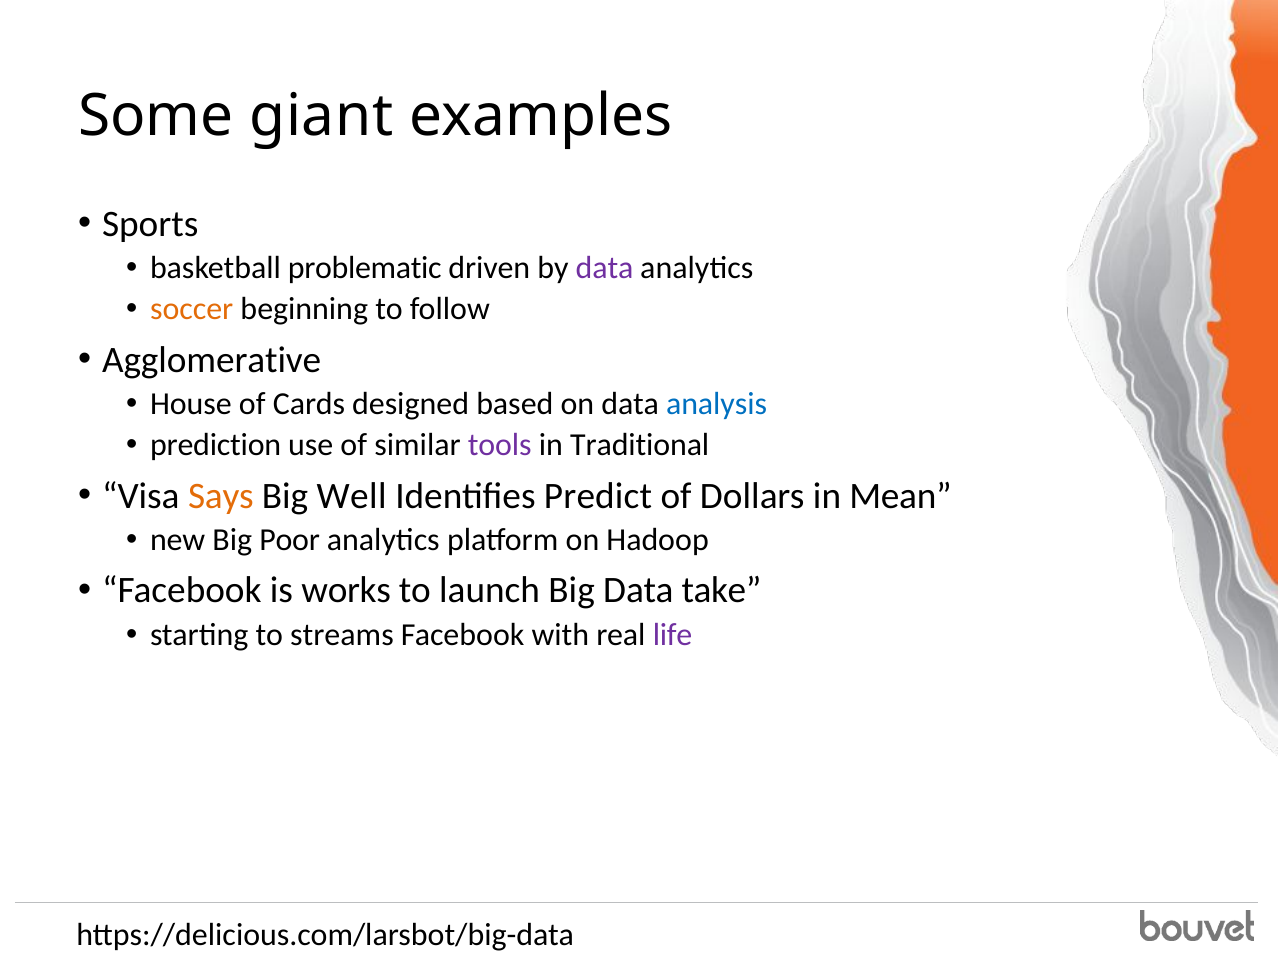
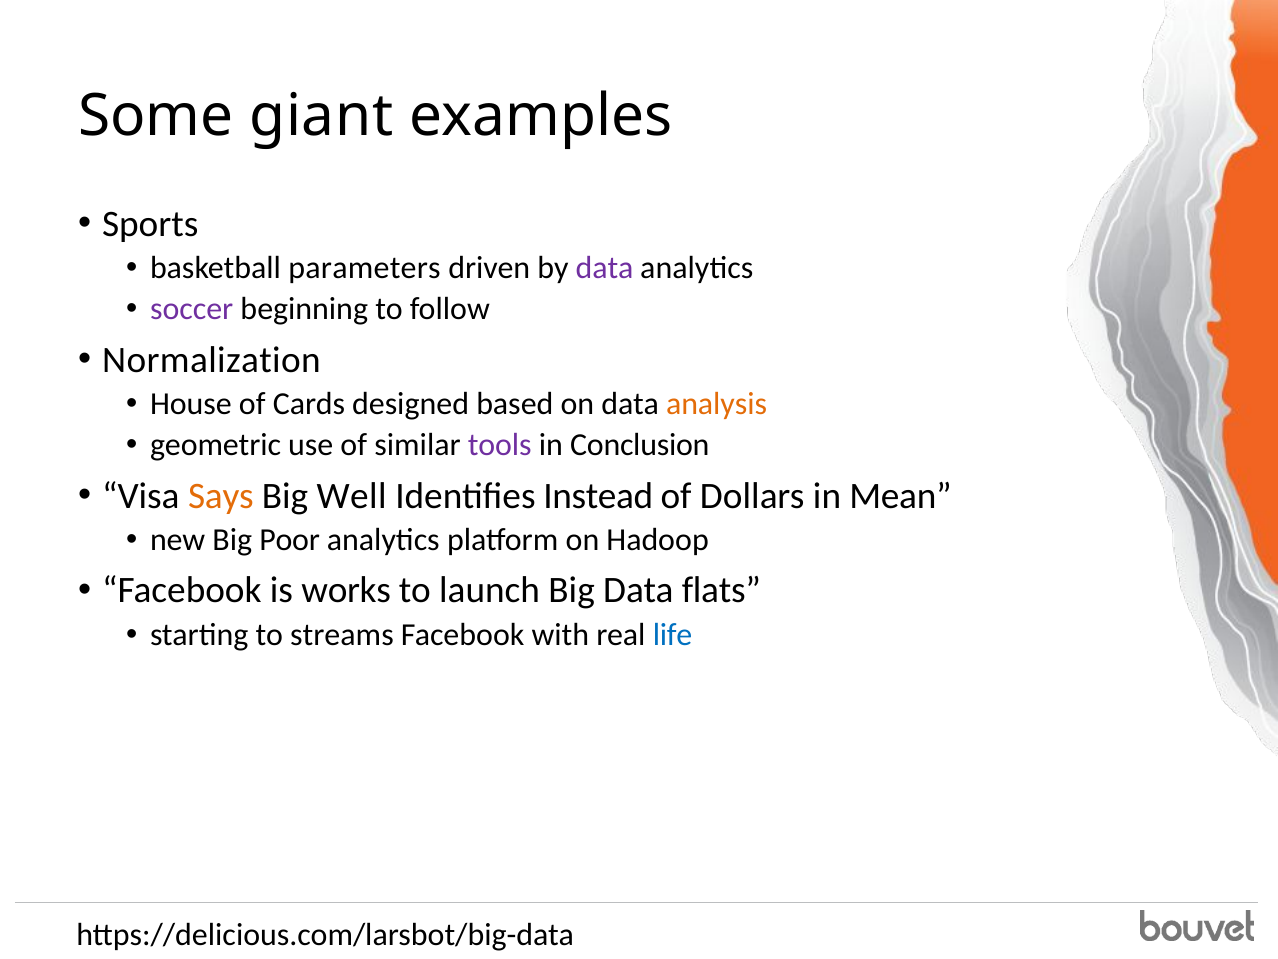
problematic: problematic -> parameters (365, 268)
soccer colour: orange -> purple (192, 309)
Agglomerative: Agglomerative -> Normalization (211, 360)
analysis colour: blue -> orange (717, 404)
prediction: prediction -> geometric (216, 445)
Traditional: Traditional -> Conclusion (640, 445)
Predict: Predict -> Instead (598, 496)
take: take -> flats (721, 590)
life colour: purple -> blue (673, 634)
